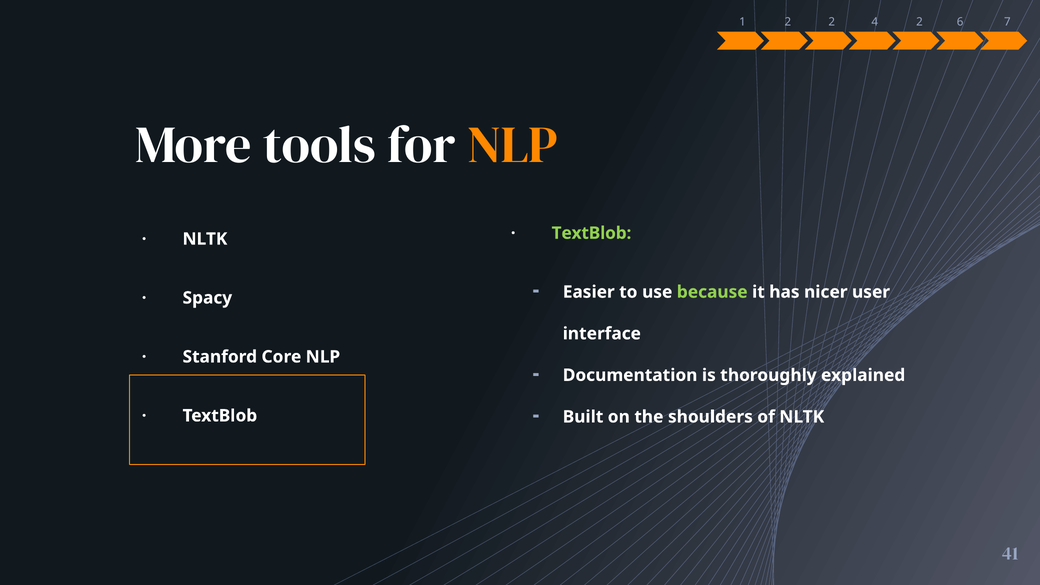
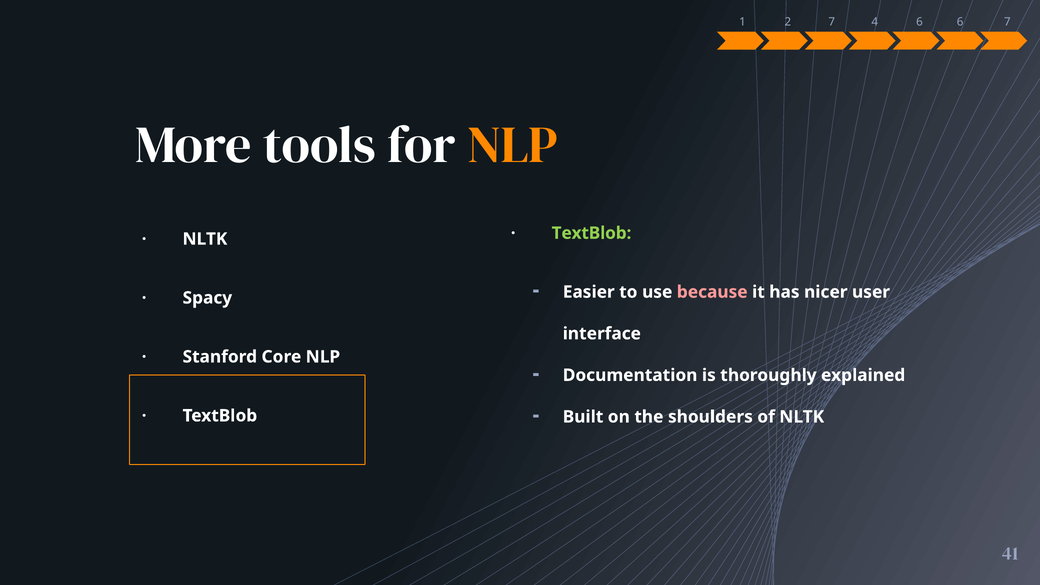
2 2: 2 -> 7 (832, 22)
4 2: 2 -> 6 (920, 22)
because colour: light green -> pink (712, 292)
